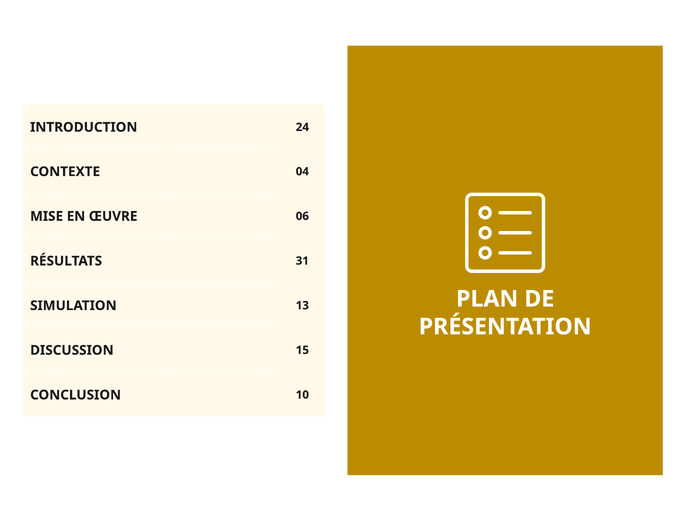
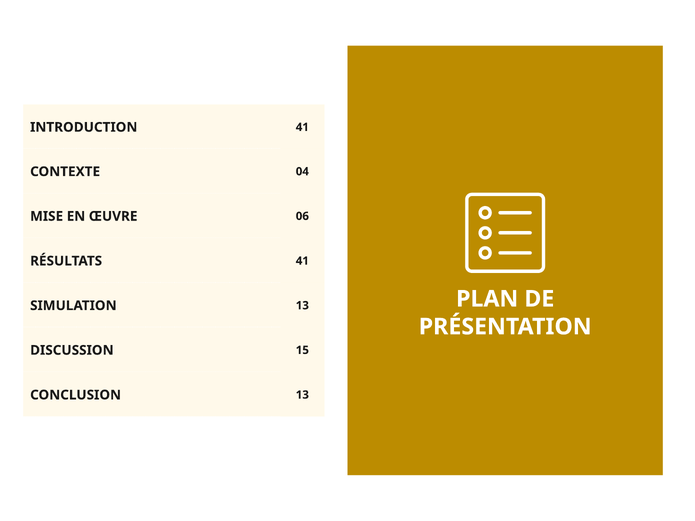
INTRODUCTION 24: 24 -> 41 (302, 127)
RÉSULTATS 31: 31 -> 41 (302, 261)
CONCLUSION 10: 10 -> 13 (302, 395)
